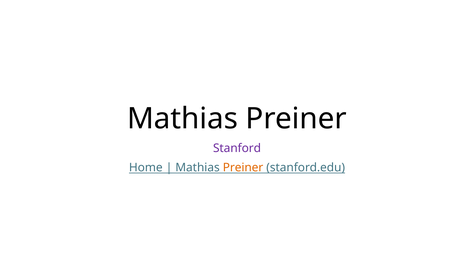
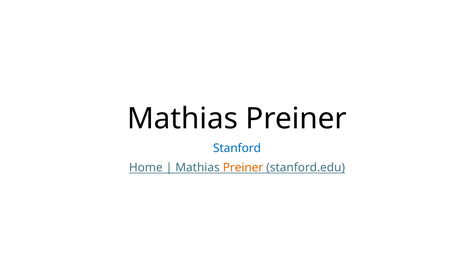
Stanford colour: purple -> blue (237, 148)
